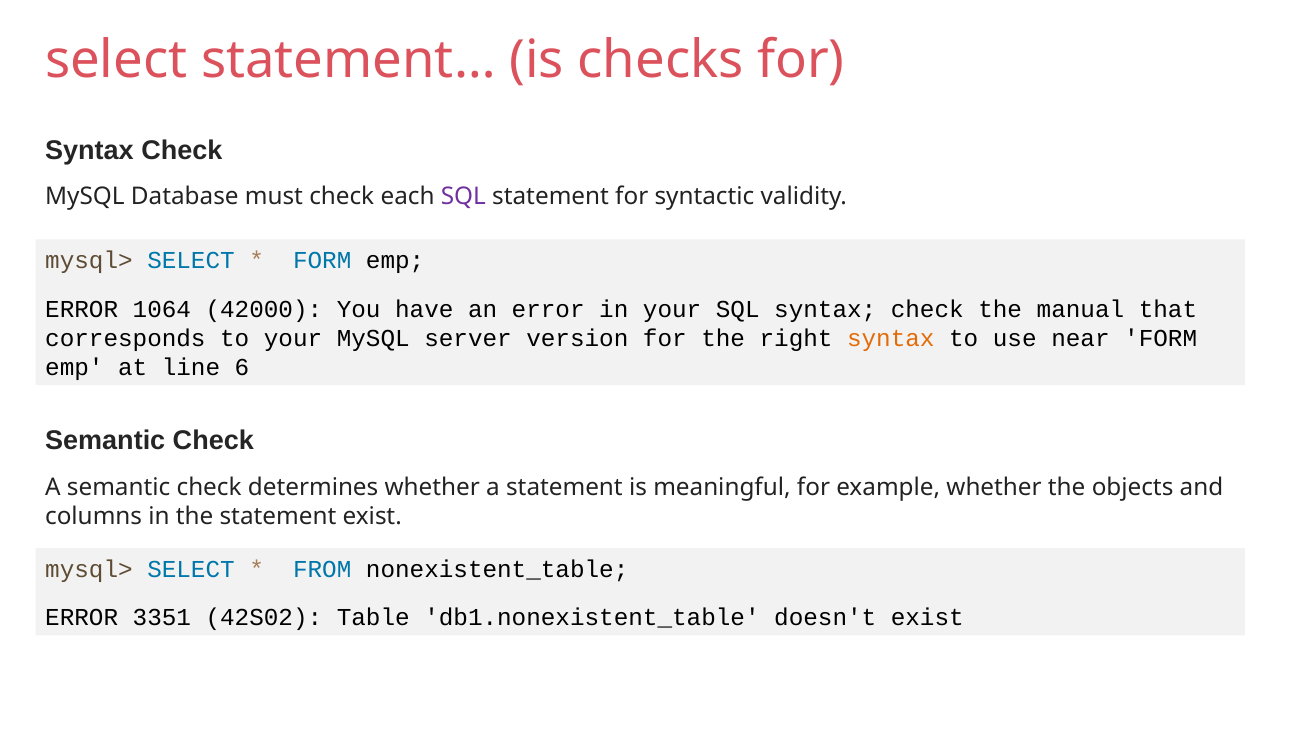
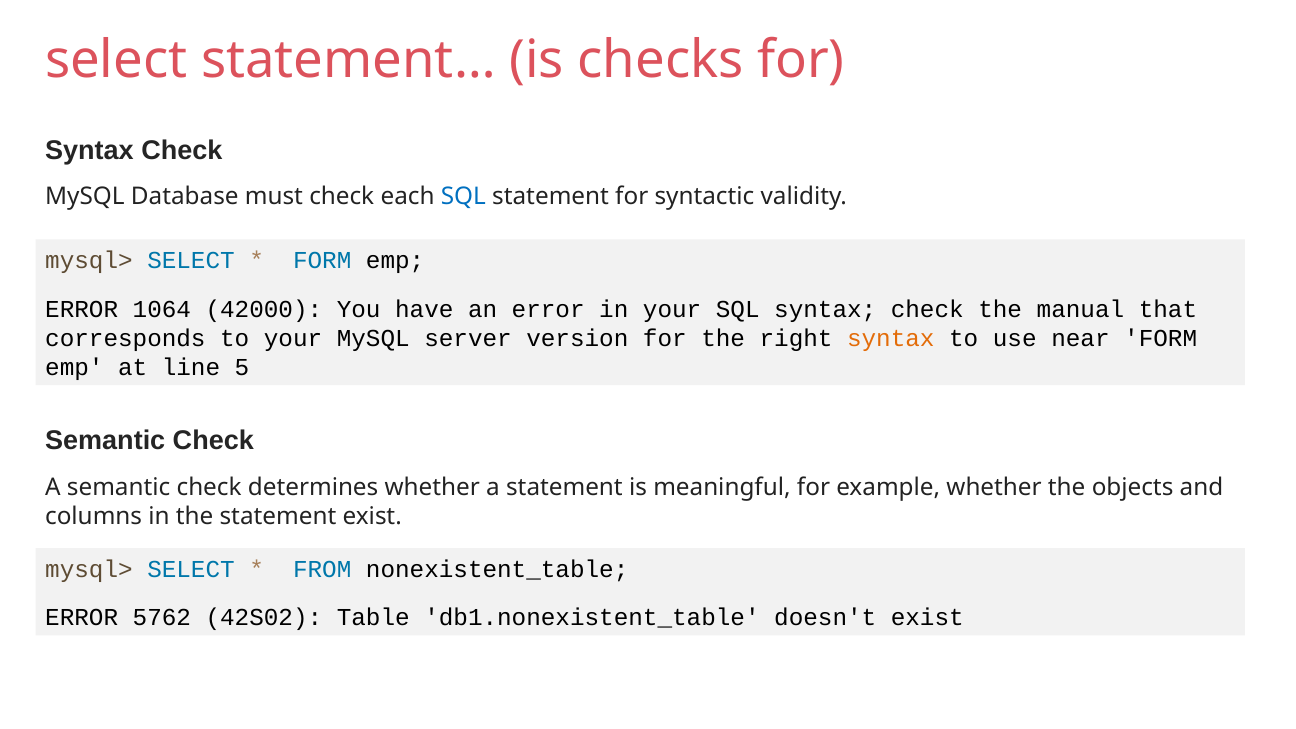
SQL colour: purple -> blue (463, 197)
6: 6 -> 5 (242, 367)
3351: 3351 -> 5762 (162, 618)
